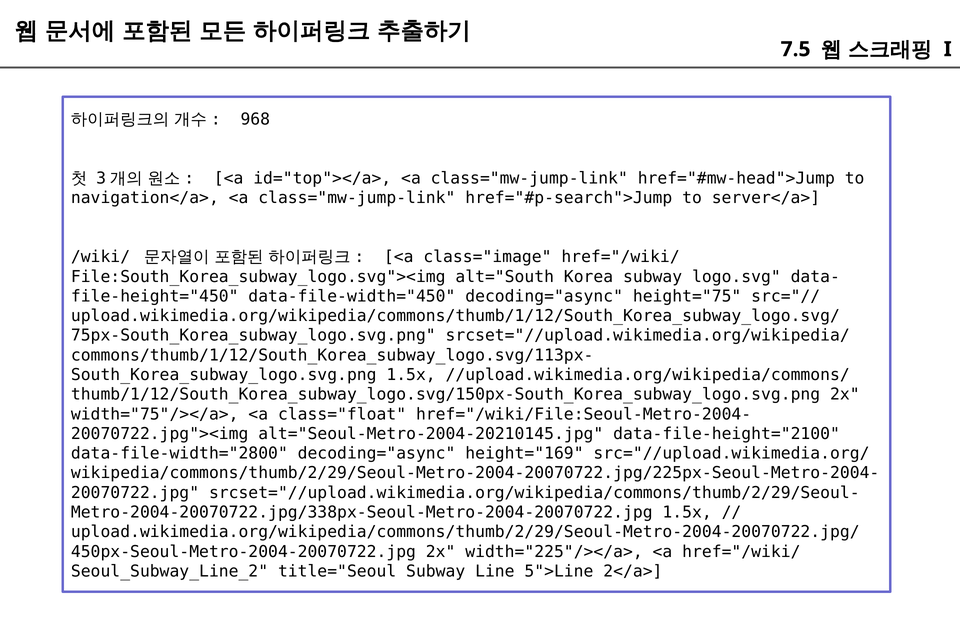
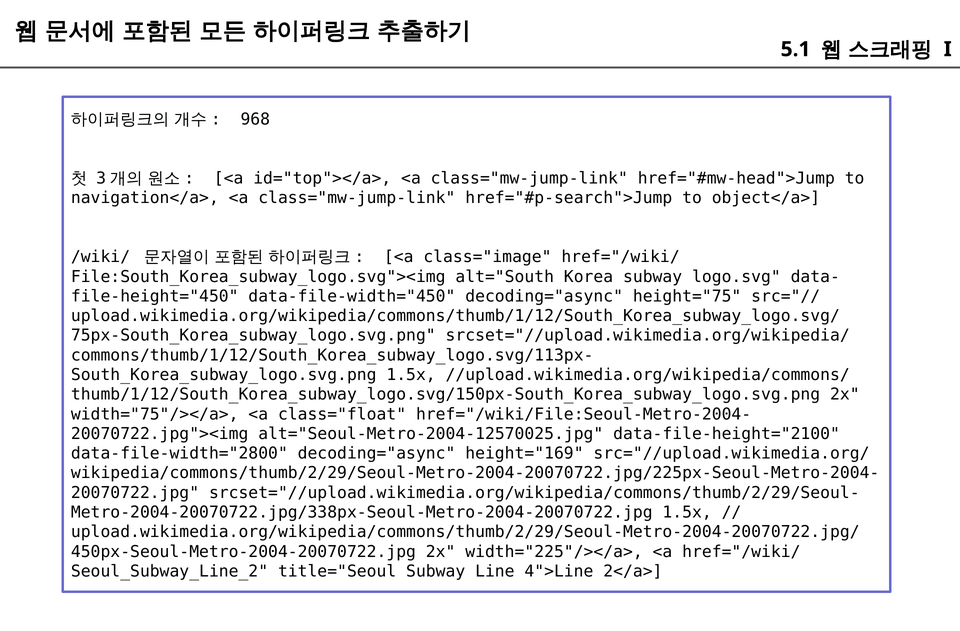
7.5: 7.5 -> 5.1 (796, 49)
server</a>: server</a> -> object</a> (766, 198)
alt="Seoul-Metro-2004-20210145.jpg: alt="Seoul-Metro-2004-20210145.jpg -> alt="Seoul-Metro-2004-12570025.jpg (431, 433)
5">Line: 5">Line -> 4">Line (559, 571)
